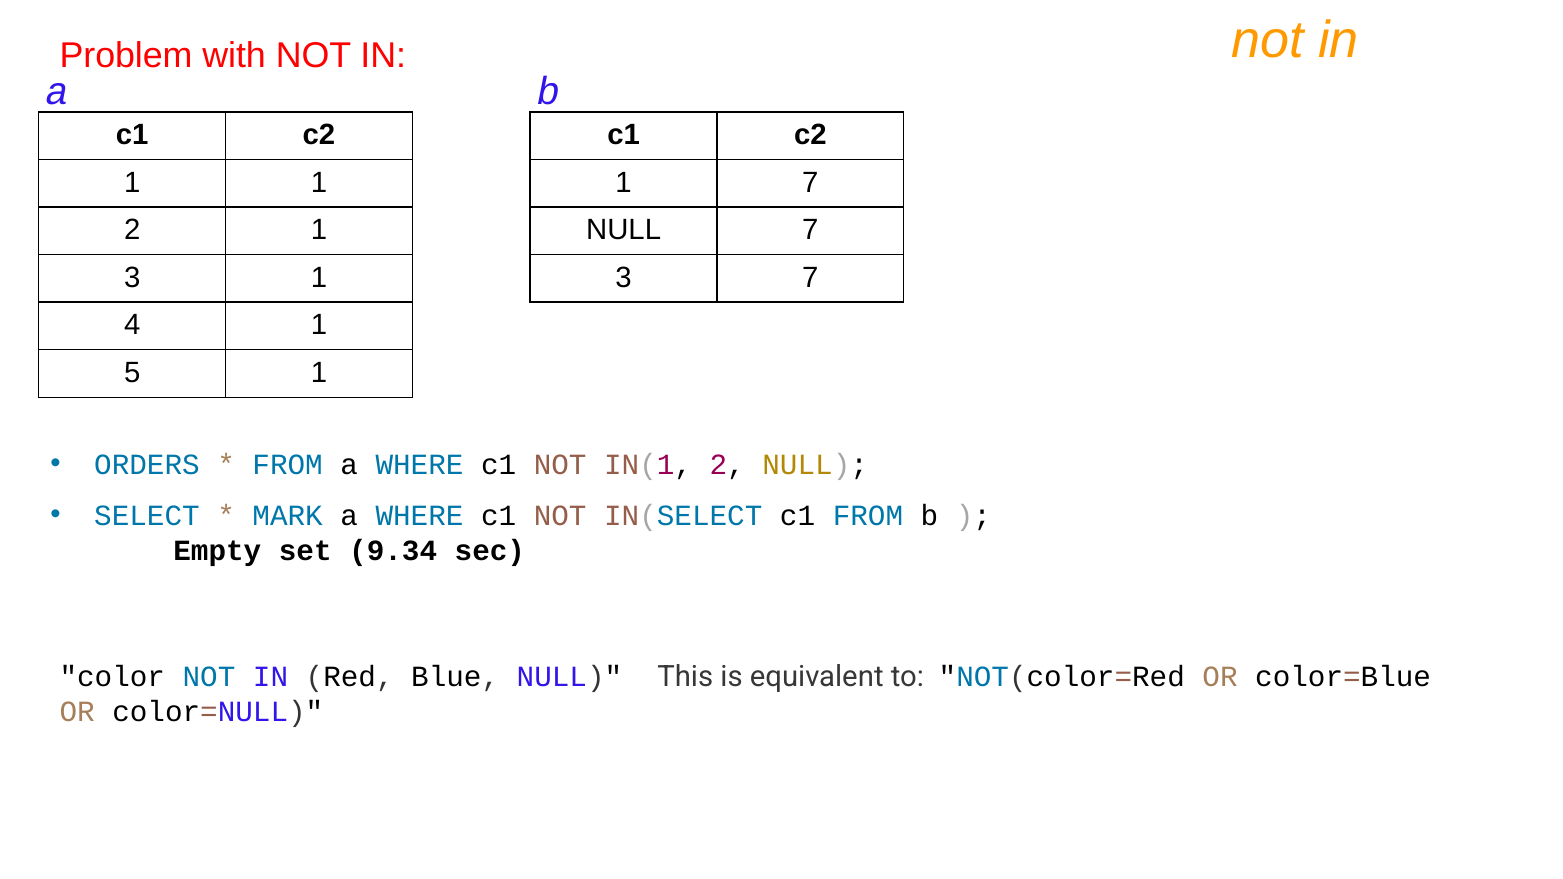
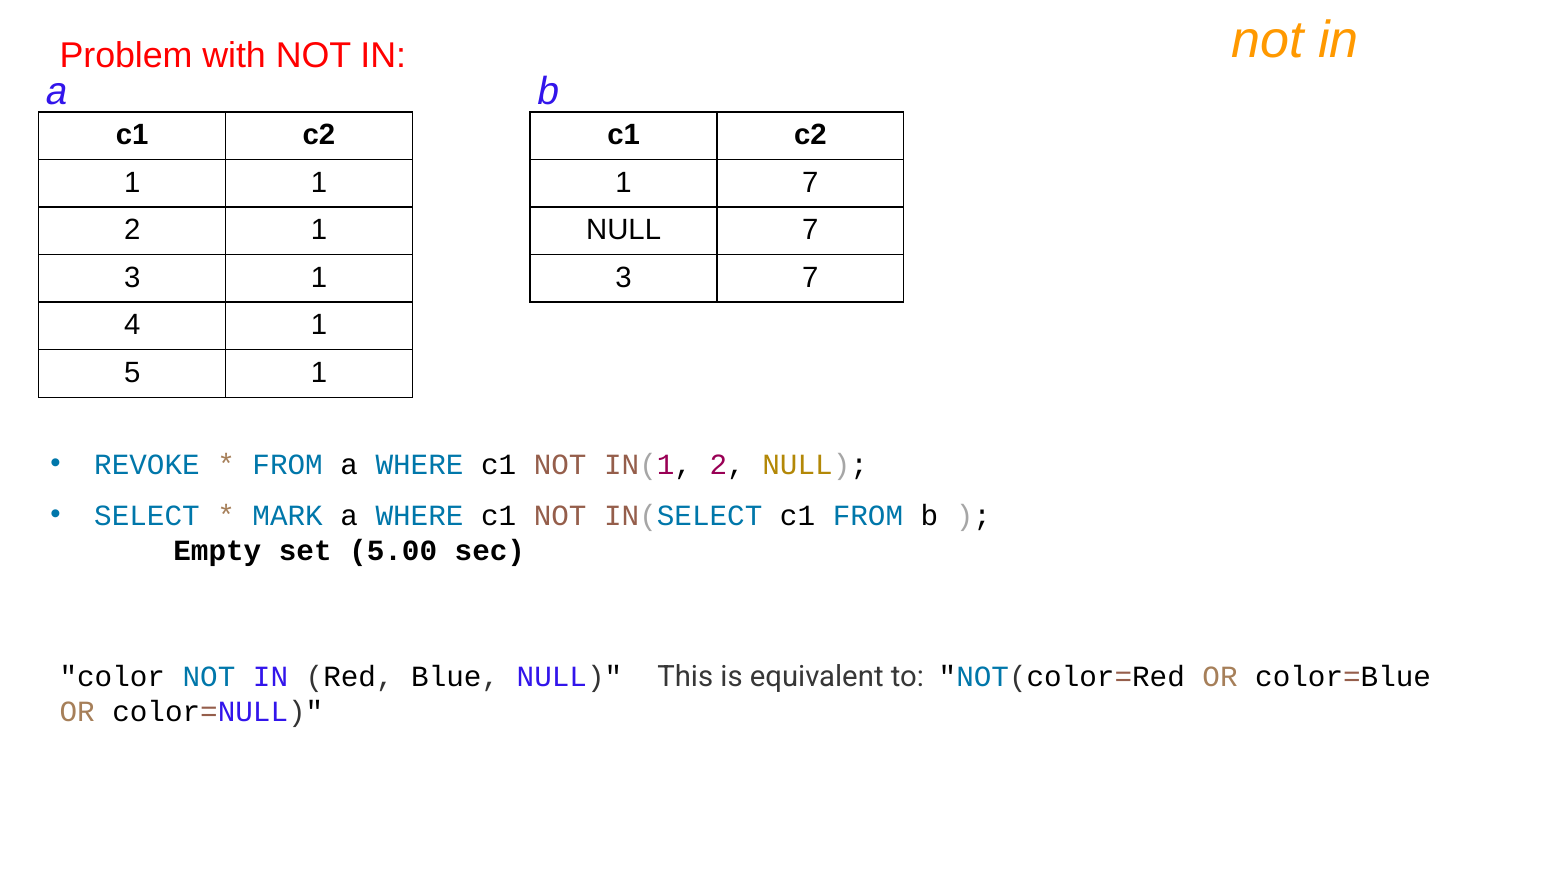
ORDERS: ORDERS -> REVOKE (147, 465)
9.34: 9.34 -> 5.00 (393, 551)
